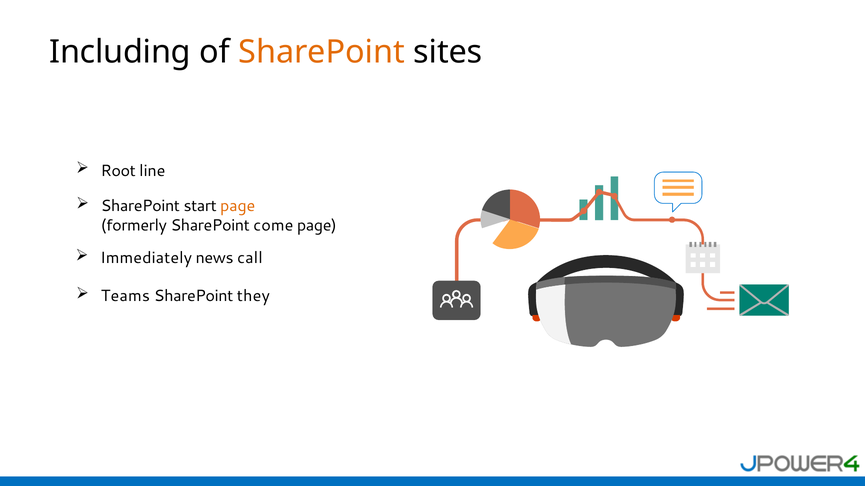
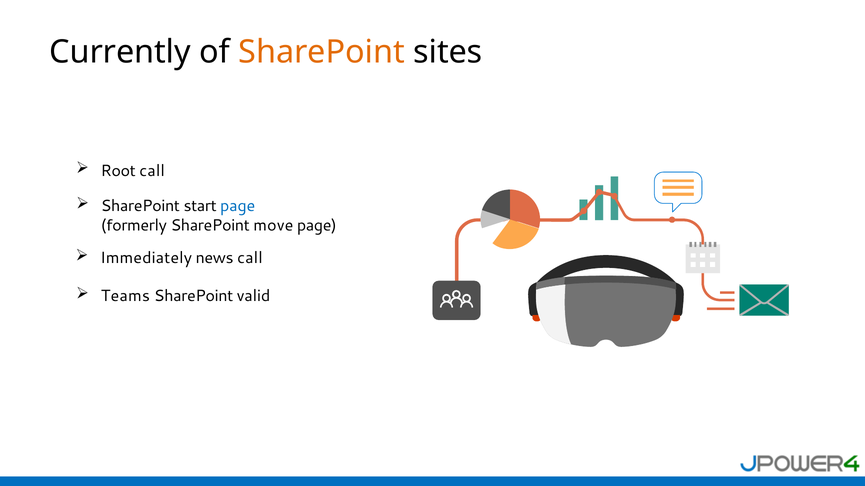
Including: Including -> Currently (120, 52)
Root line: line -> call (152, 171)
page colour: orange -> blue (238, 206)
come: come -> move (273, 226)
they: they -> valid (254, 296)
